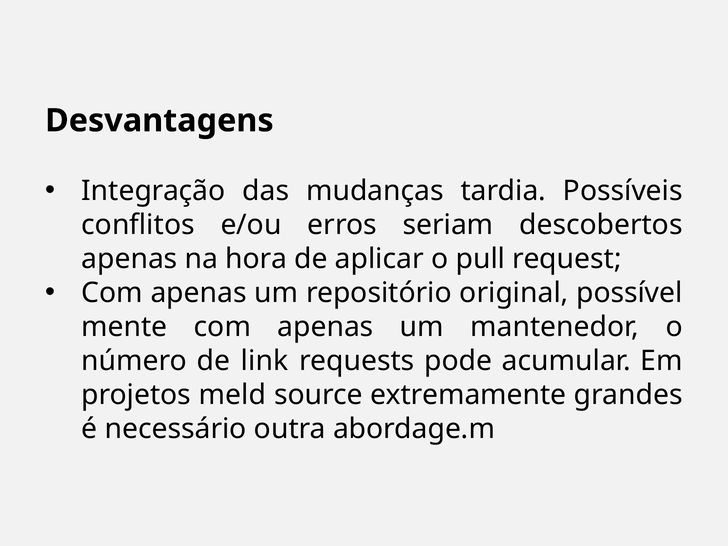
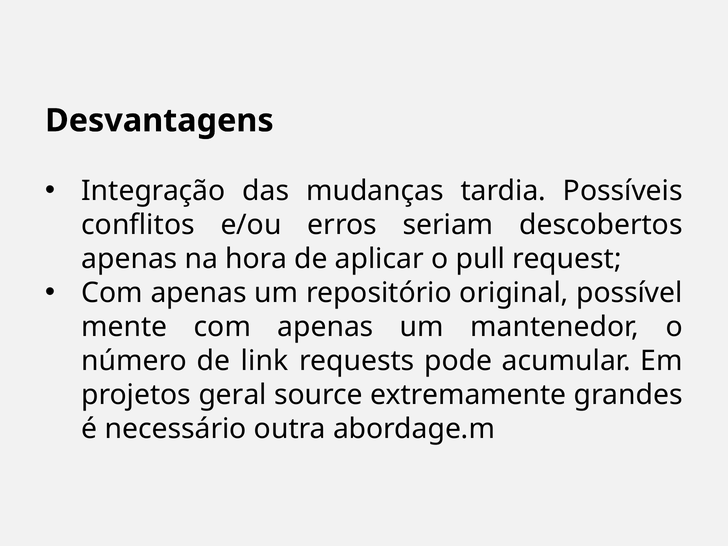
meld: meld -> geral (233, 395)
